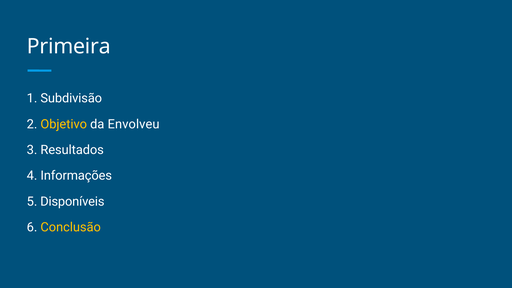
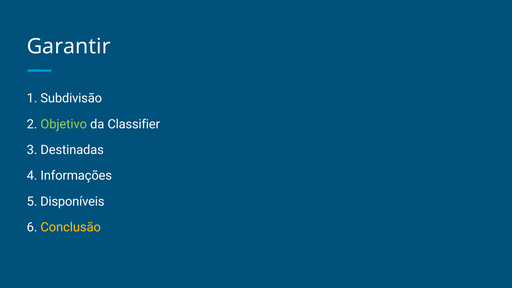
Primeira: Primeira -> Garantir (69, 46)
Objetivo colour: yellow -> light green (64, 124)
Envolveu: Envolveu -> Classifier (134, 124)
Resultados: Resultados -> Destinadas (72, 150)
